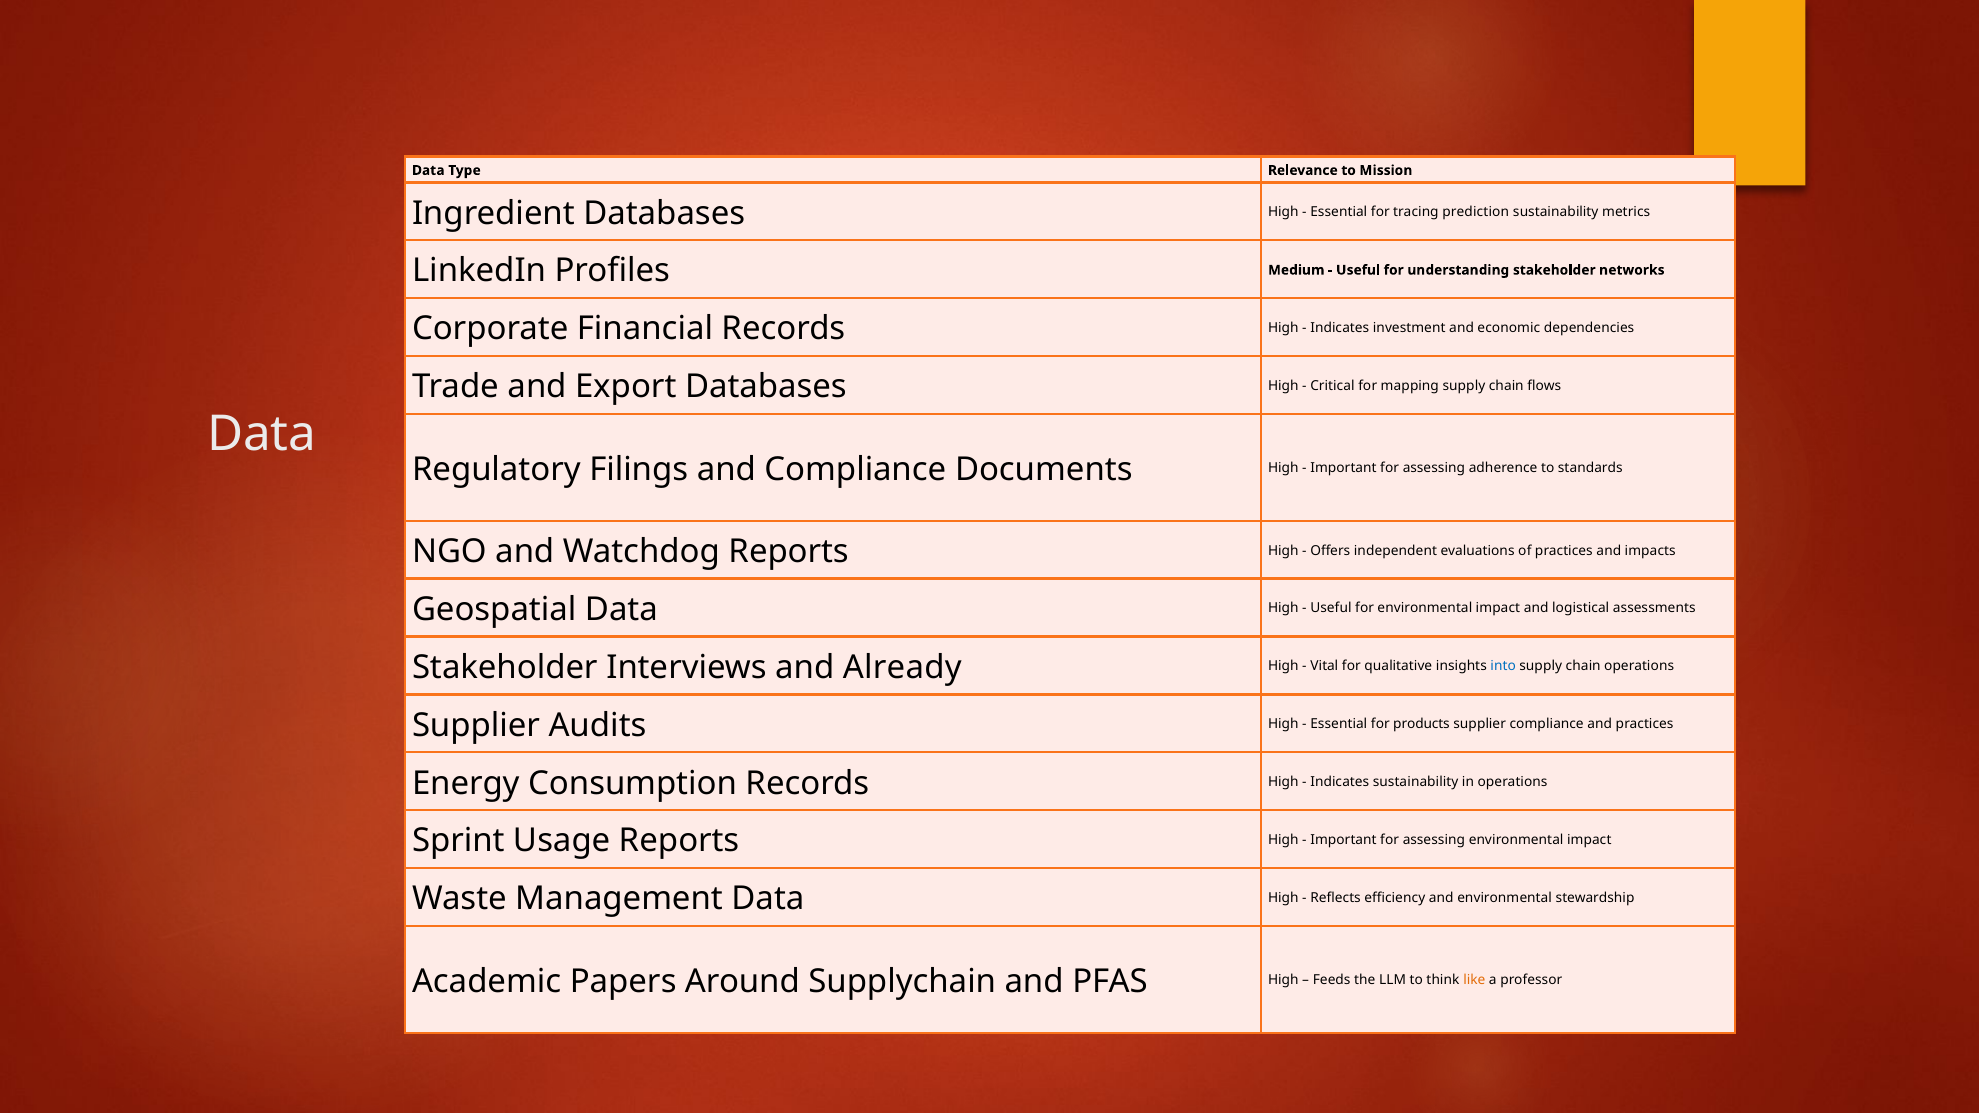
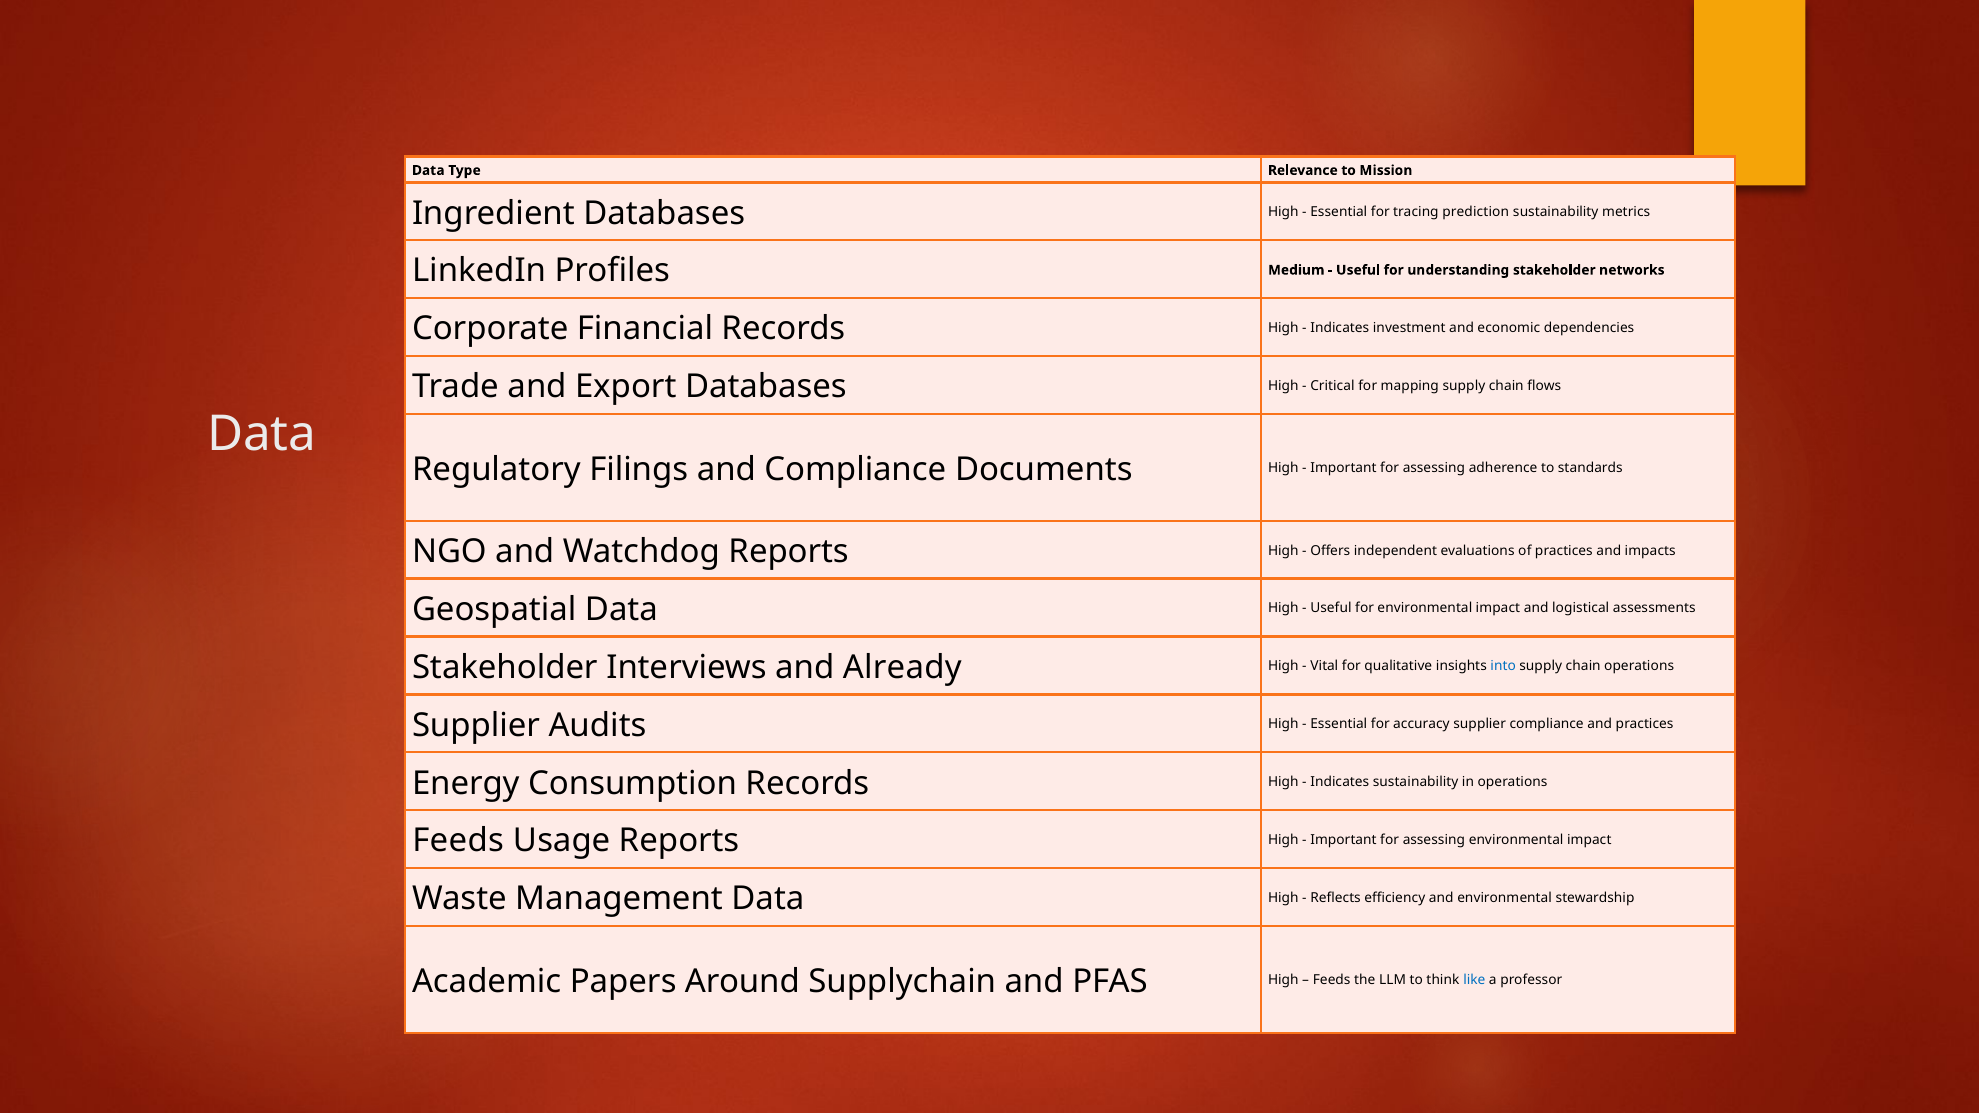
products: products -> accuracy (1421, 724)
Sprint: Sprint -> Feeds (458, 841)
like colour: orange -> blue (1474, 980)
